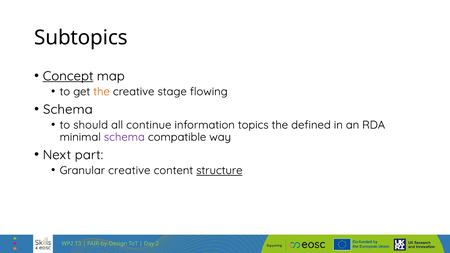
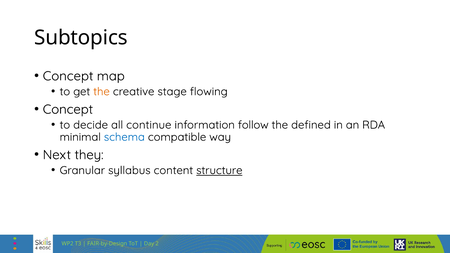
Concept underline: present -> none (68, 76)
Schema: Schema -> Concept (68, 109)
should: should -> decide (91, 125)
topics: topics -> follow (253, 125)
schema colour: purple -> blue (124, 137)
part: part -> they (89, 155)
Granular creative: creative -> syllabus (129, 170)
